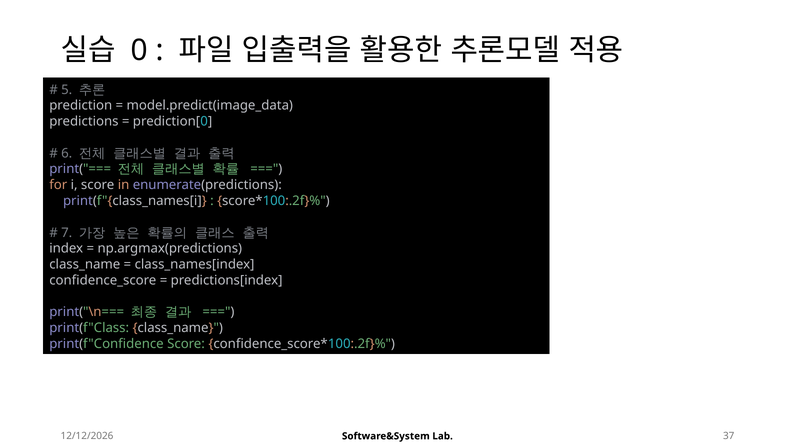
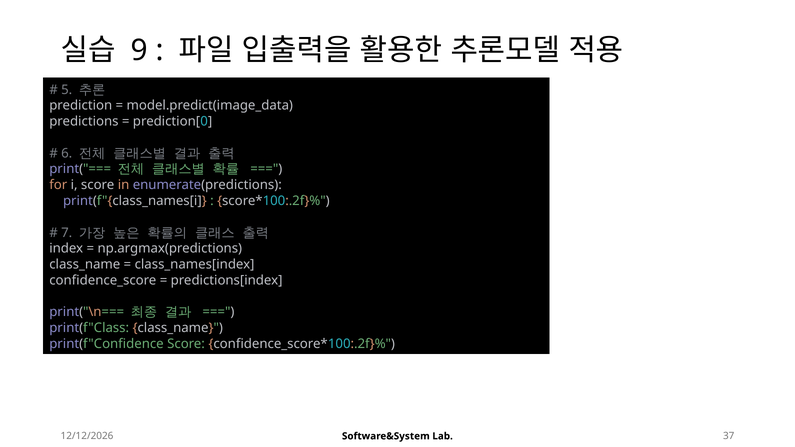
0: 0 -> 9 (139, 51)
